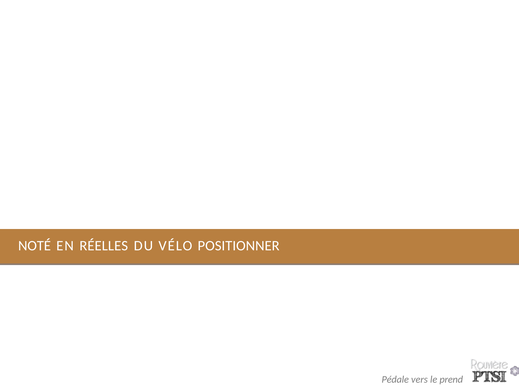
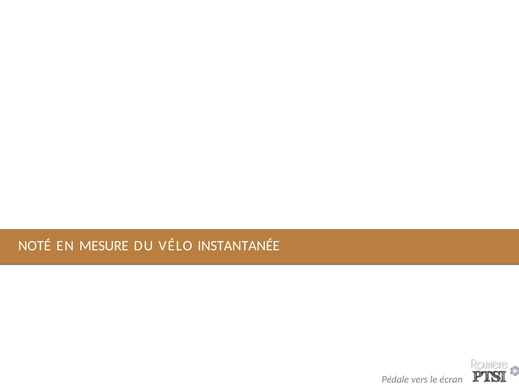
RÉELLES: RÉELLES -> MESURE (104, 246)
POSITIONNER: POSITIONNER -> INSTANTANÉE (239, 246)
prend: prend -> écran (451, 380)
